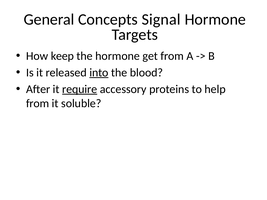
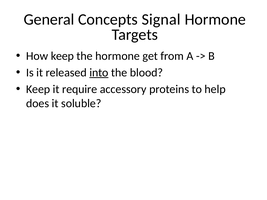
After: After -> Keep (38, 89)
require underline: present -> none (80, 89)
from: from -> does (38, 103)
